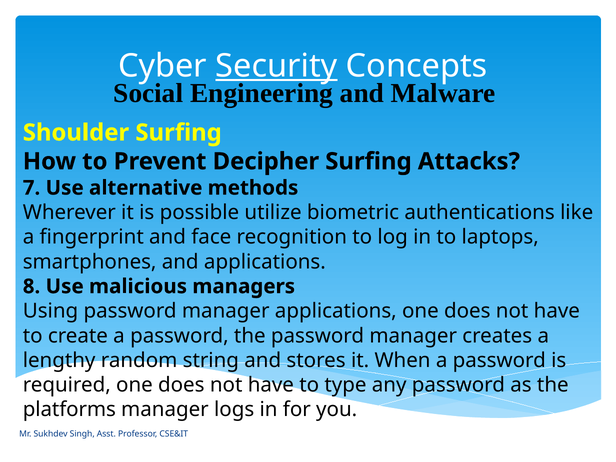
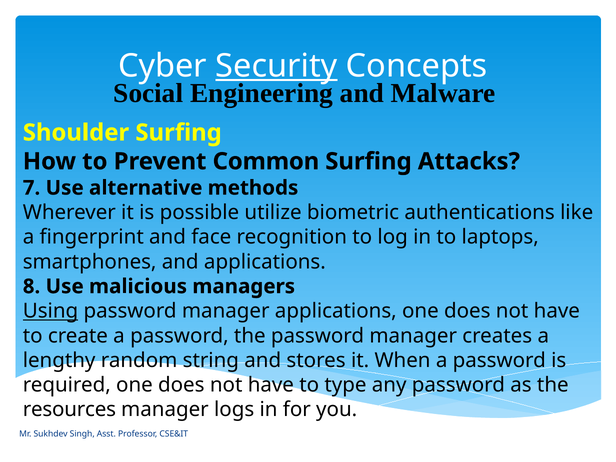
Decipher: Decipher -> Common (266, 161)
Using underline: none -> present (50, 311)
platforms: platforms -> resources (69, 410)
